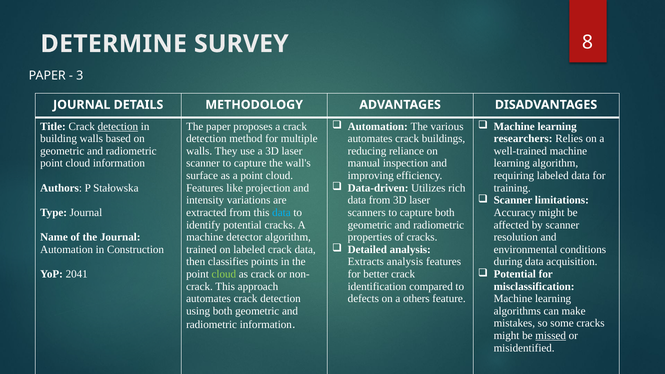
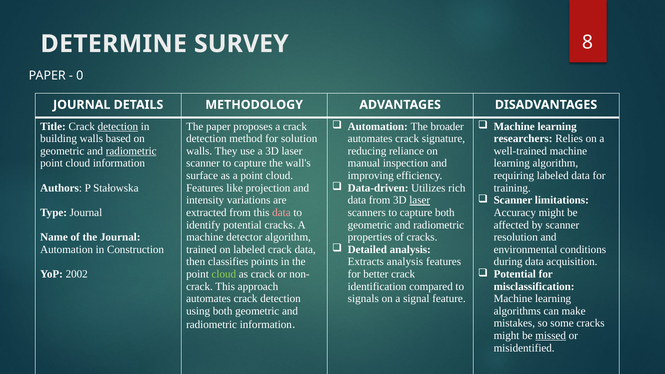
3: 3 -> 0 (80, 76)
various: various -> broader (447, 126)
multiple: multiple -> solution (299, 139)
buildings: buildings -> signature (443, 139)
radiometric underline: none -> present (131, 151)
laser underline: none -> present (420, 200)
data colour: light blue -> pink (281, 213)
2041: 2041 -> 2002 (77, 274)
defects: defects -> signals (363, 299)
others: others -> signal (416, 299)
